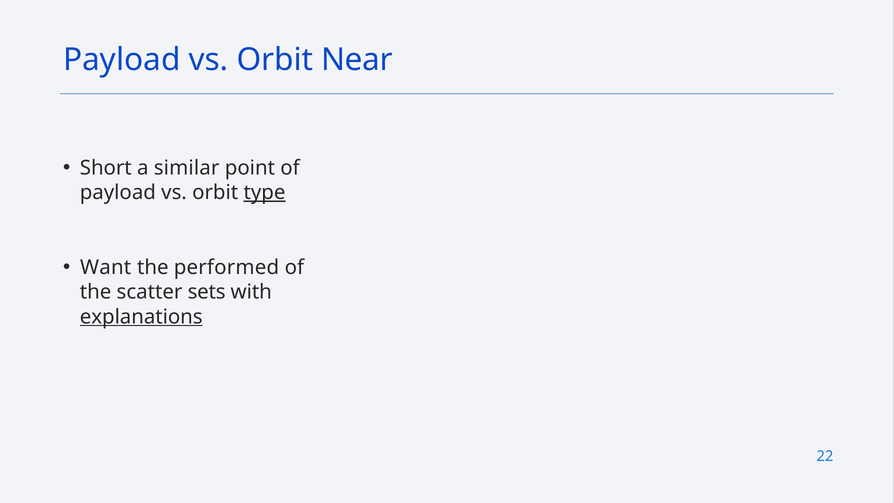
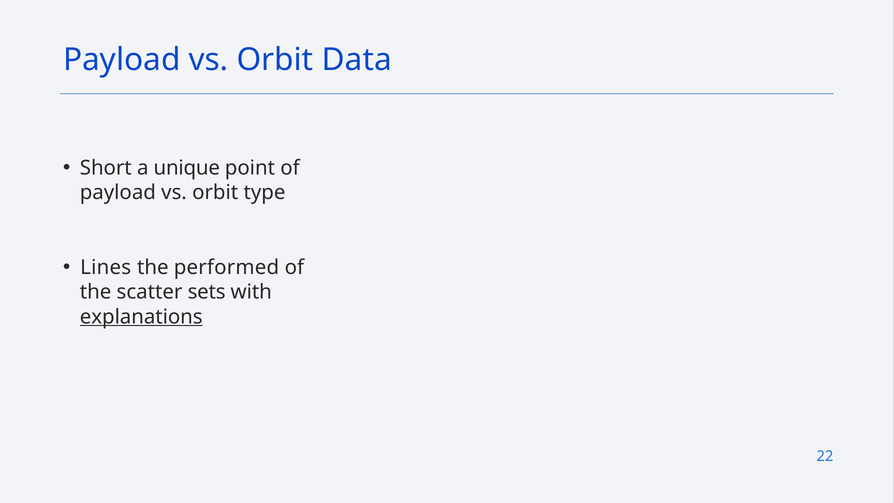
Near: Near -> Data (357, 60)
similar: similar -> unique (187, 168)
type underline: present -> none (264, 192)
Want: Want -> Lines (106, 268)
